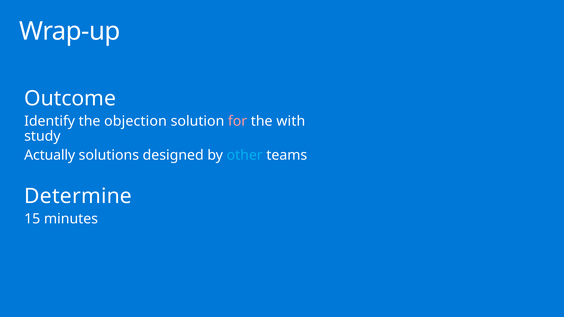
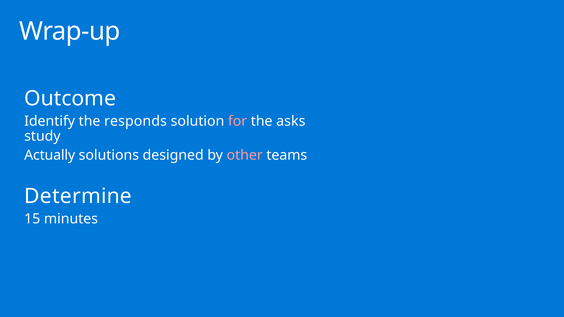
objection: objection -> responds (135, 121)
with: with -> asks (291, 121)
other colour: light blue -> pink (245, 155)
